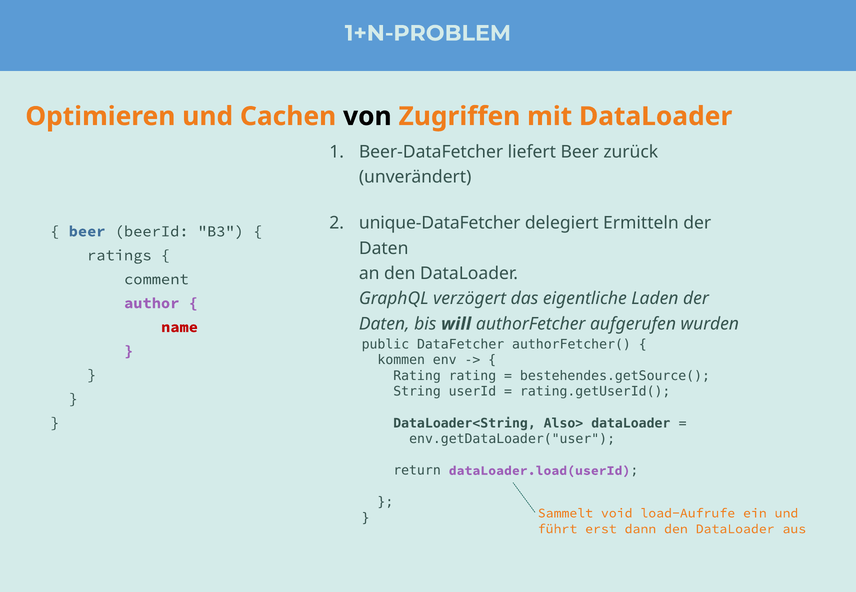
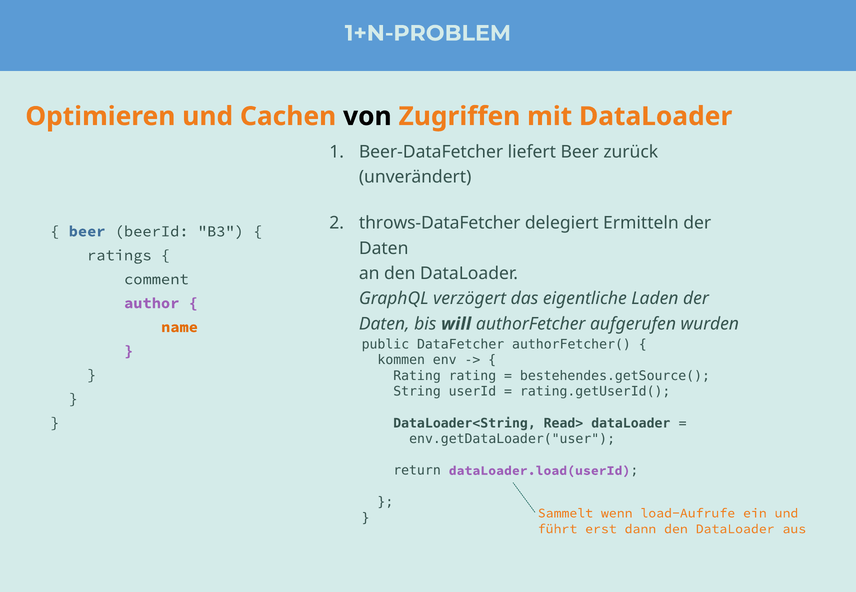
unique-DataFetcher: unique-DataFetcher -> throws-DataFetcher (440, 223)
name colour: red -> orange (180, 327)
Also>: Also> -> Read> (563, 424)
void: void -> wenn (617, 514)
